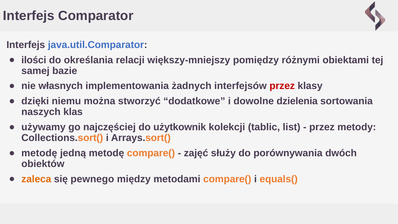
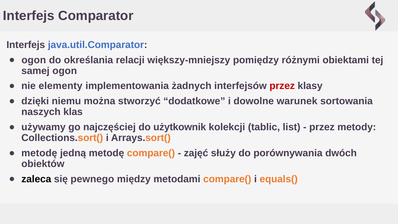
ilości: ilości -> ogon (34, 60)
samej bazie: bazie -> ogon (65, 71)
własnych: własnych -> elementy (61, 86)
dzielenia: dzielenia -> warunek (297, 101)
zaleca colour: orange -> black (36, 179)
